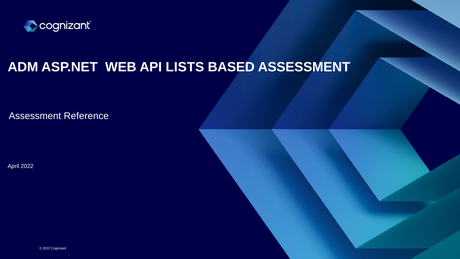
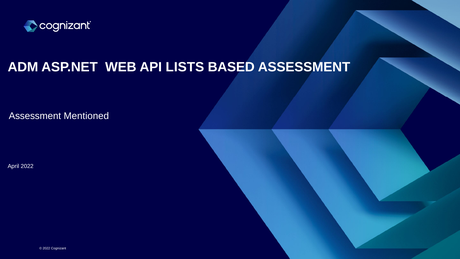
Reference: Reference -> Mentioned (86, 116)
